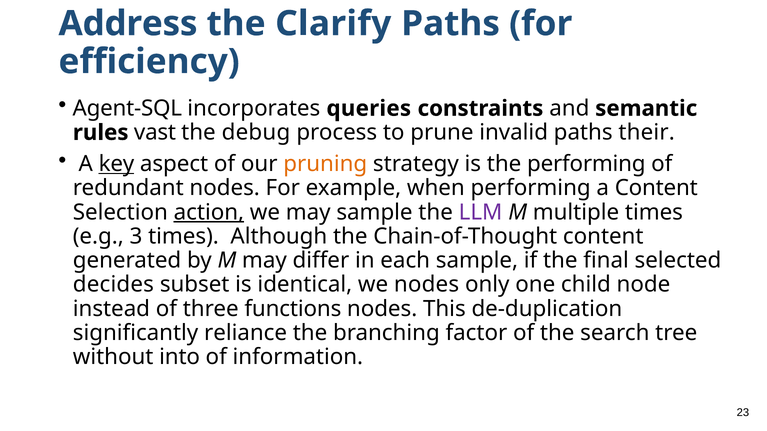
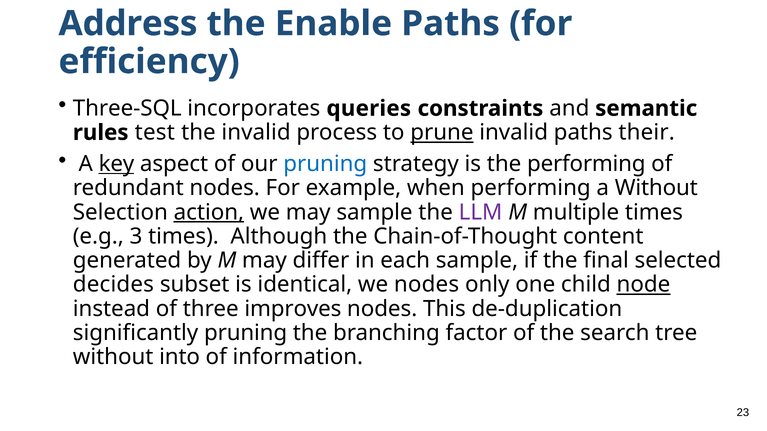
Clarify: Clarify -> Enable (333, 24)
Agent-SQL: Agent-SQL -> Three-SQL (127, 109)
vast: vast -> test (155, 133)
the debug: debug -> invalid (256, 133)
prune underline: none -> present (442, 133)
pruning colour: orange -> blue (325, 164)
a Content: Content -> Without (656, 188)
node underline: none -> present (643, 285)
functions: functions -> improves (293, 309)
significantly reliance: reliance -> pruning (246, 333)
